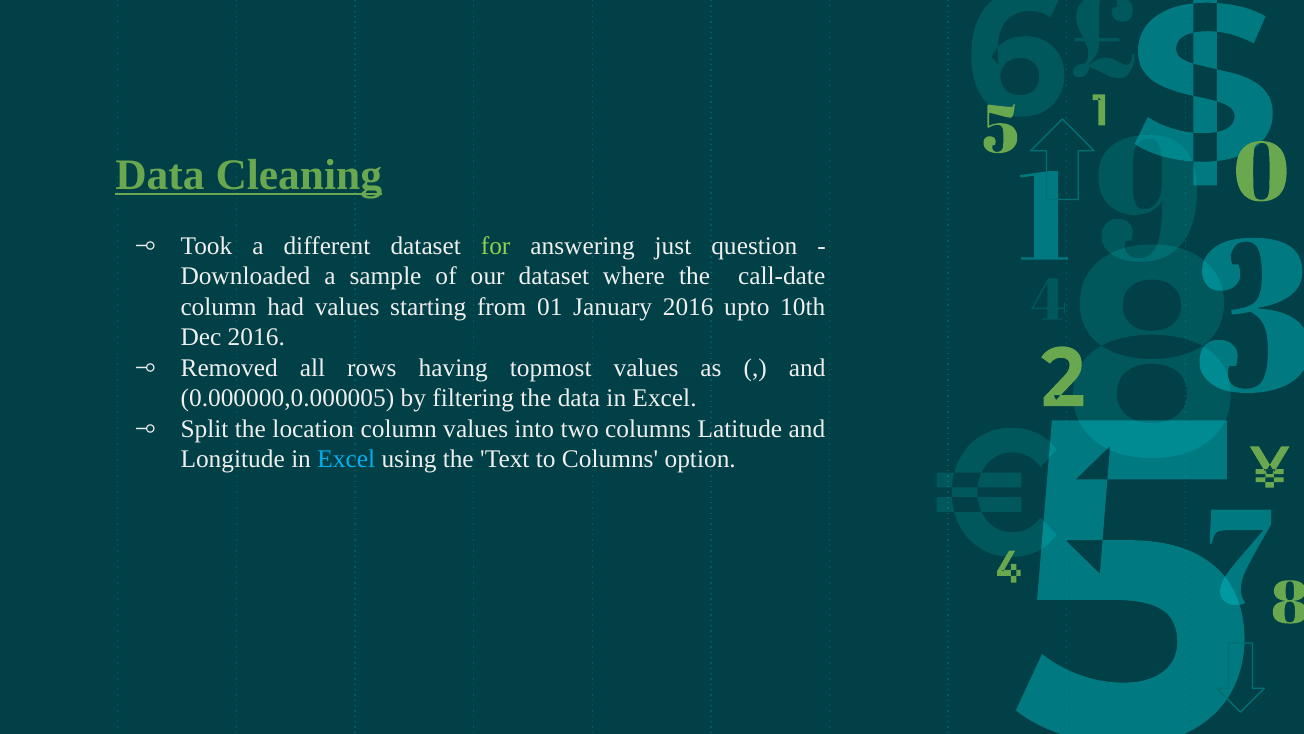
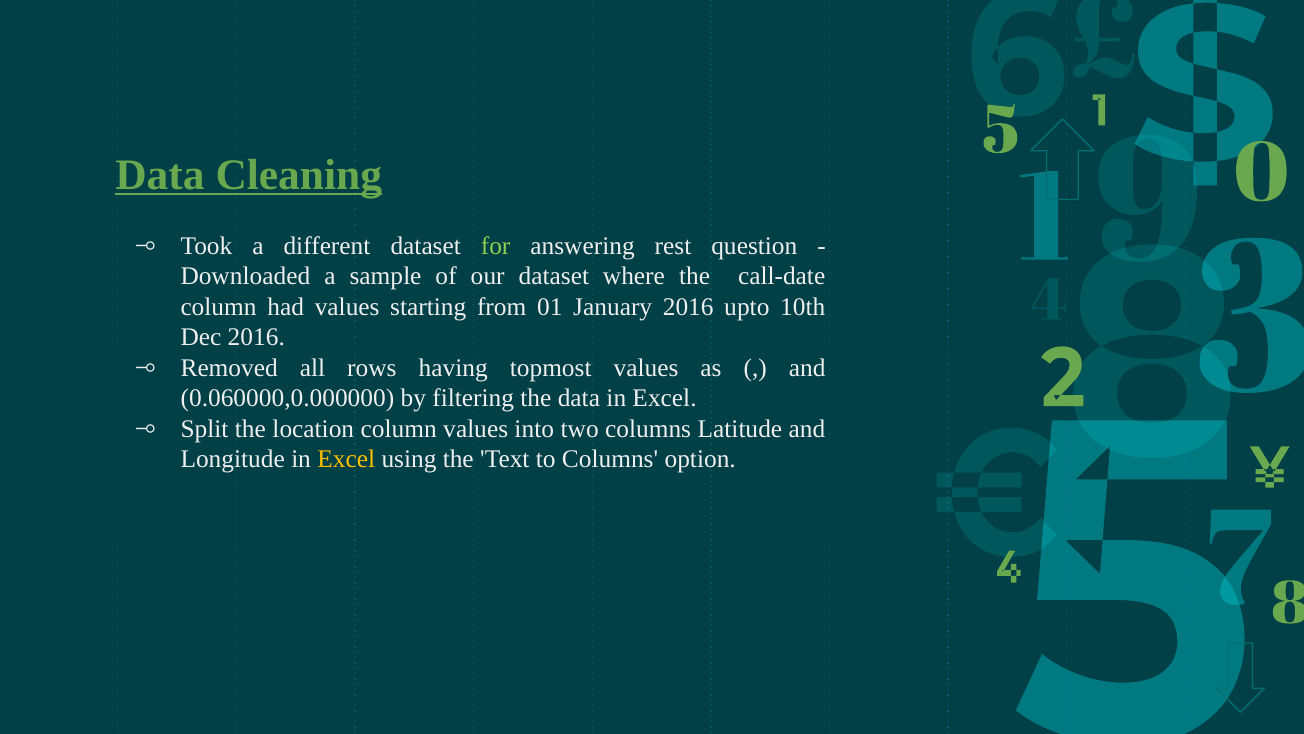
just: just -> rest (673, 246)
0.000000,0.000005: 0.000000,0.000005 -> 0.060000,0.000000 (287, 398)
Excel colour: light blue -> yellow (346, 459)
